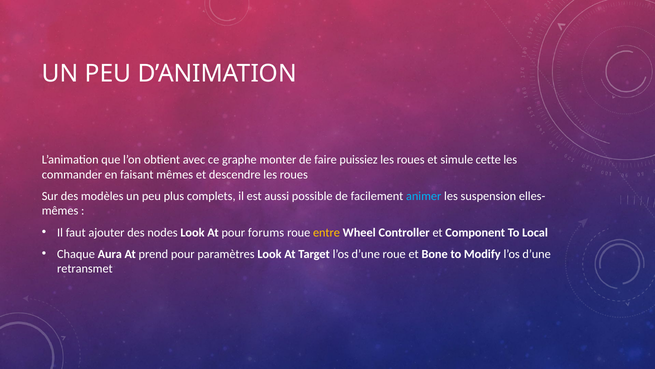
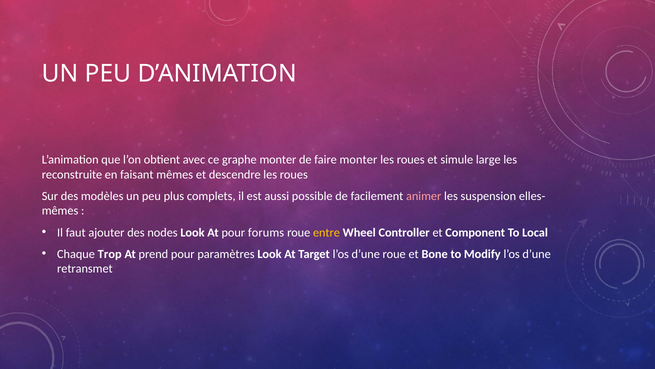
faire puissiez: puissiez -> monter (358, 159)
cette: cette -> large (488, 159)
commander: commander -> reconstruite (72, 174)
animer colour: light blue -> pink (424, 196)
Aura: Aura -> Trop (110, 254)
